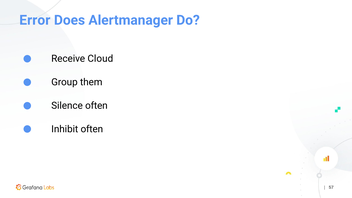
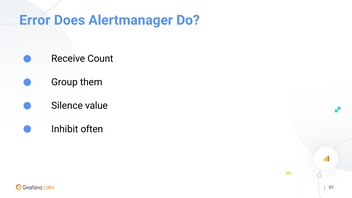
Cloud: Cloud -> Count (100, 59)
often: often -> value (96, 106)
